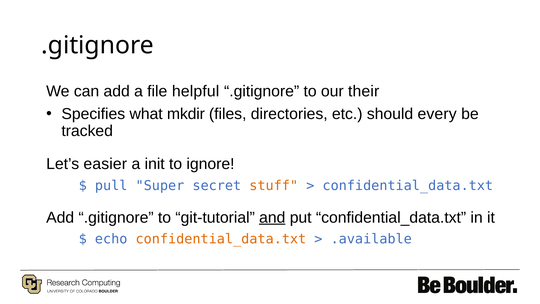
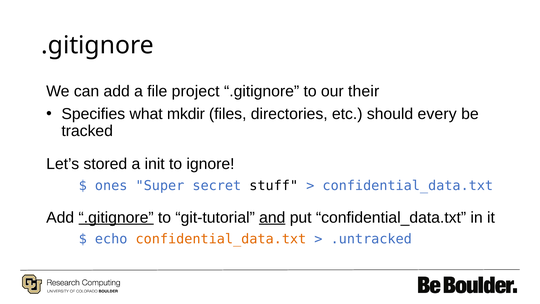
helpful: helpful -> project (196, 91)
easier: easier -> stored (105, 164)
pull: pull -> ones (111, 185)
stuff colour: orange -> black (274, 185)
.gitignore underline: none -> present (116, 217)
.available: .available -> .untracked (371, 239)
